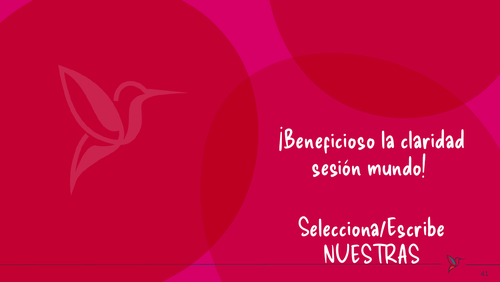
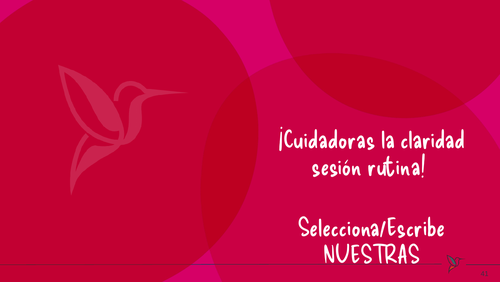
¡Beneficioso: ¡Beneficioso -> ¡Cuidadoras (327, 140)
mundo: mundo -> rutina (397, 167)
